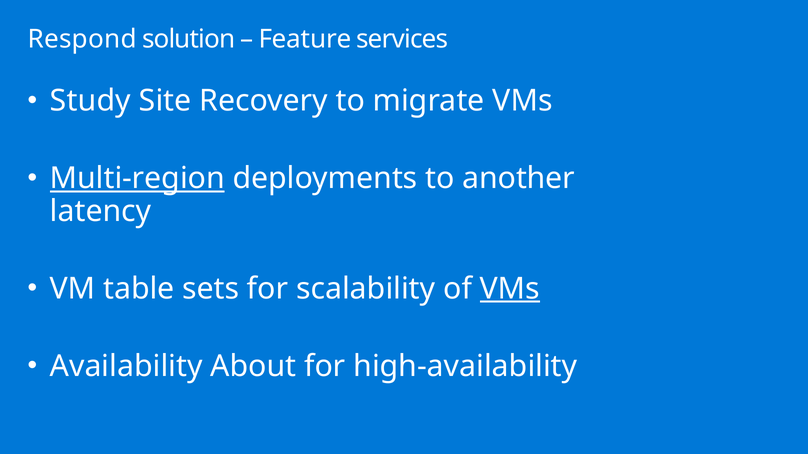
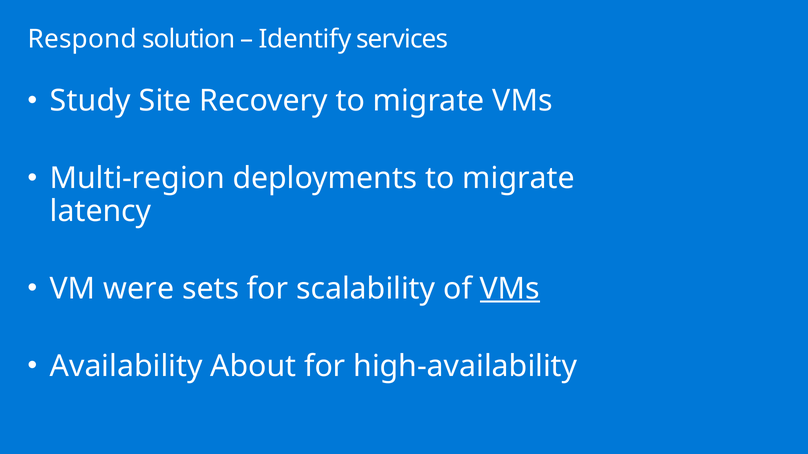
Feature: Feature -> Identify (305, 39)
Multi-region underline: present -> none (137, 179)
deployments to another: another -> migrate (519, 179)
table: table -> were (139, 289)
